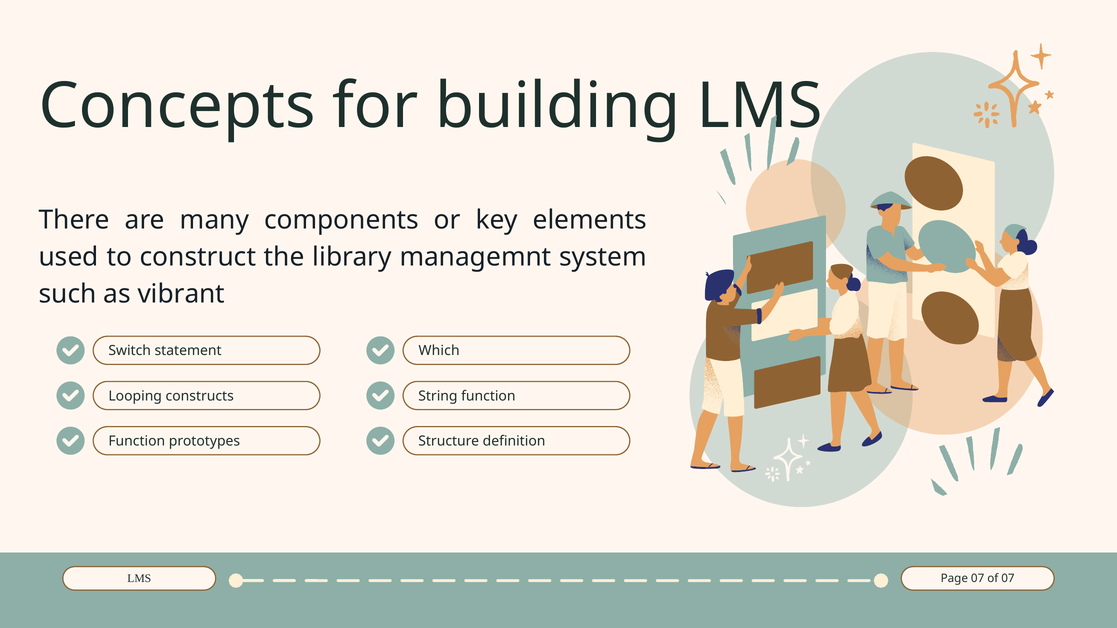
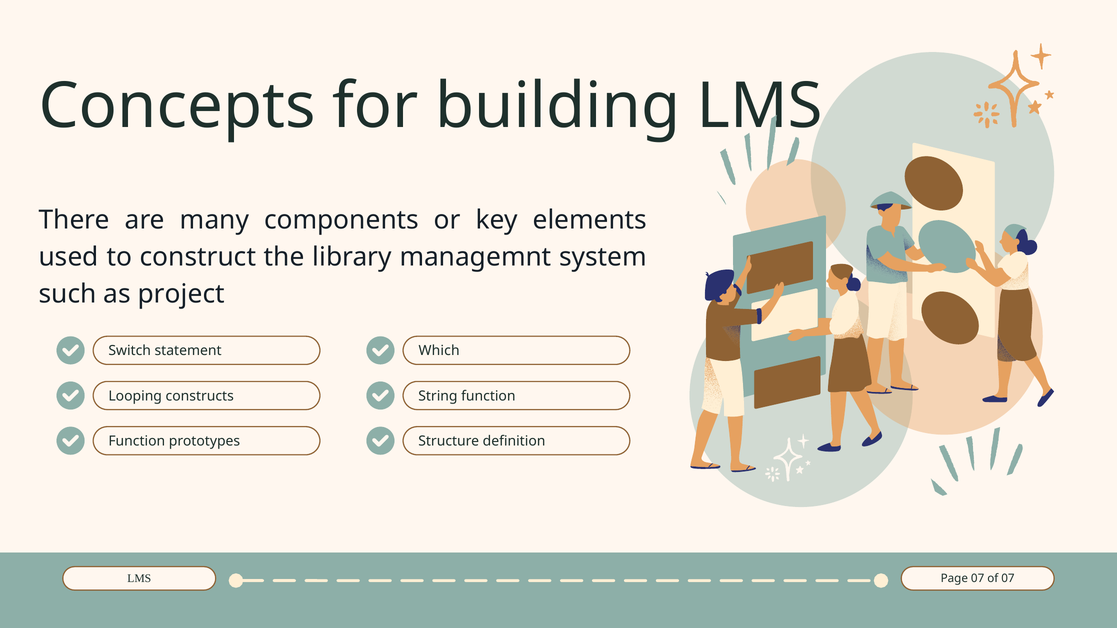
vibrant: vibrant -> project (181, 294)
